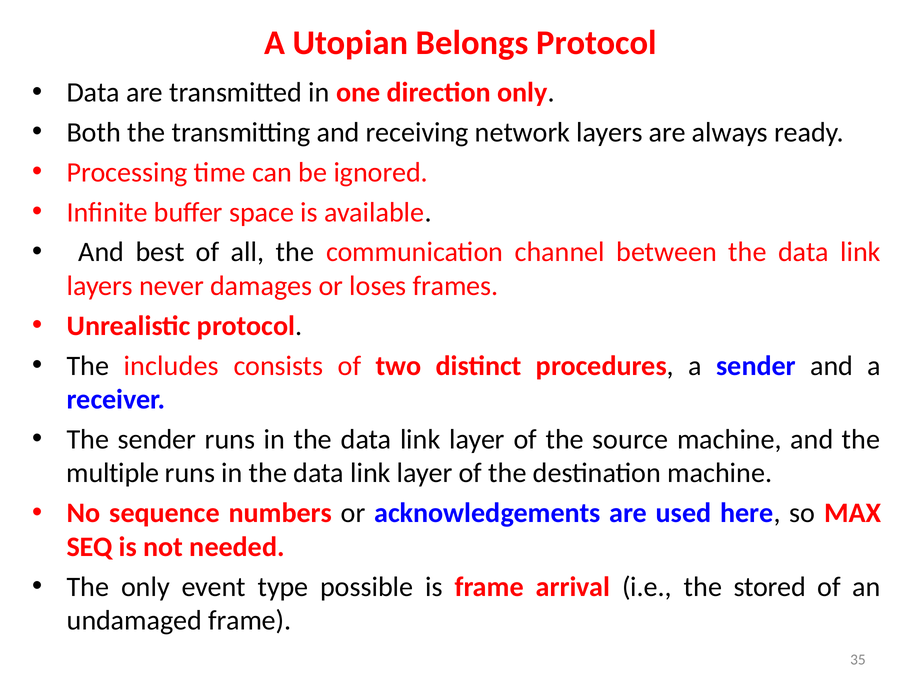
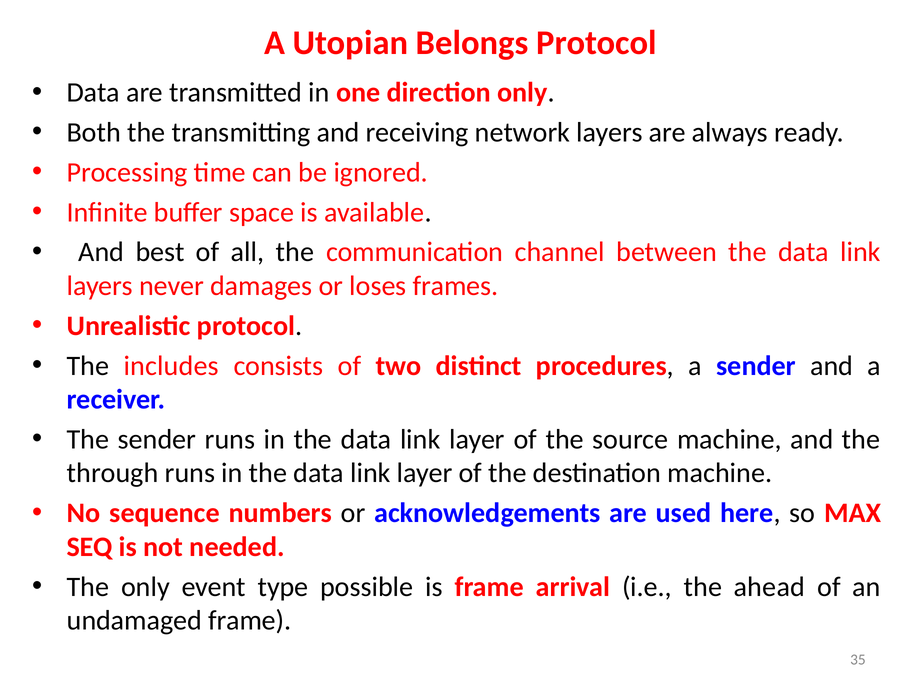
multiple: multiple -> through (113, 473)
stored: stored -> ahead (769, 587)
